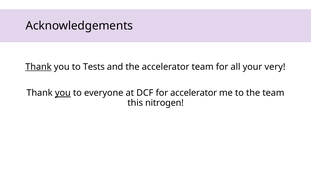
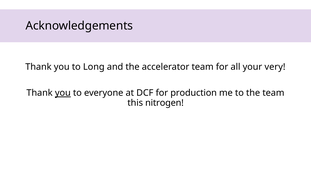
Thank underline: present -> none (38, 67)
Tests: Tests -> Long (94, 67)
for accelerator: accelerator -> production (194, 93)
